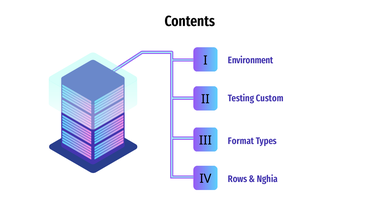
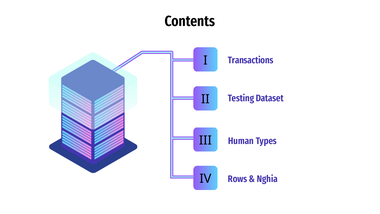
Environment: Environment -> Transactions (251, 60)
Custom: Custom -> Dataset (270, 98)
Format: Format -> Human (241, 141)
